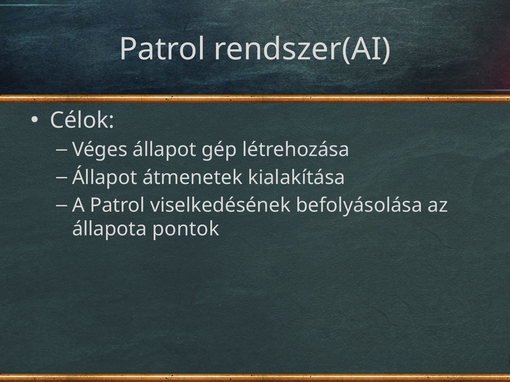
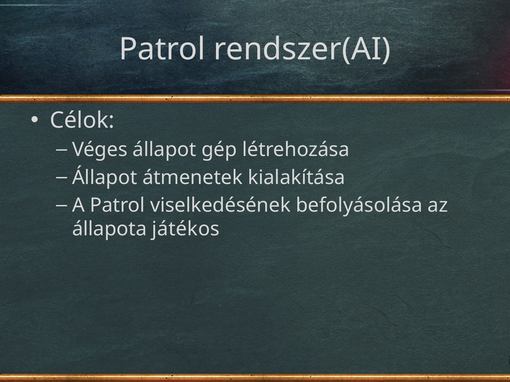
pontok: pontok -> játékos (186, 229)
